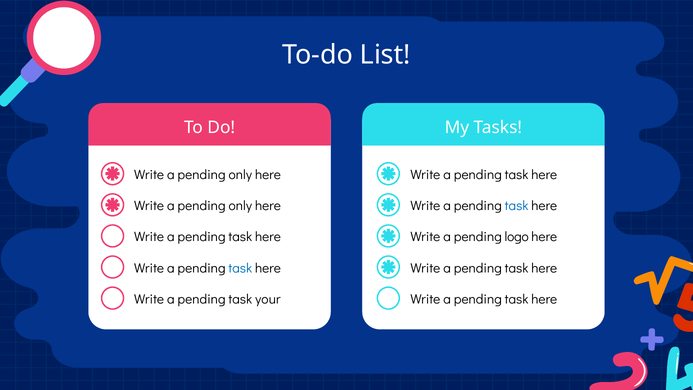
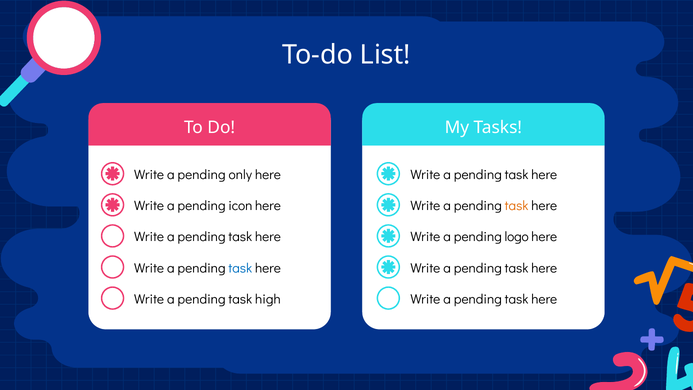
only: only -> icon (240, 206)
task colour: blue -> orange (517, 206)
your: your -> high (268, 299)
